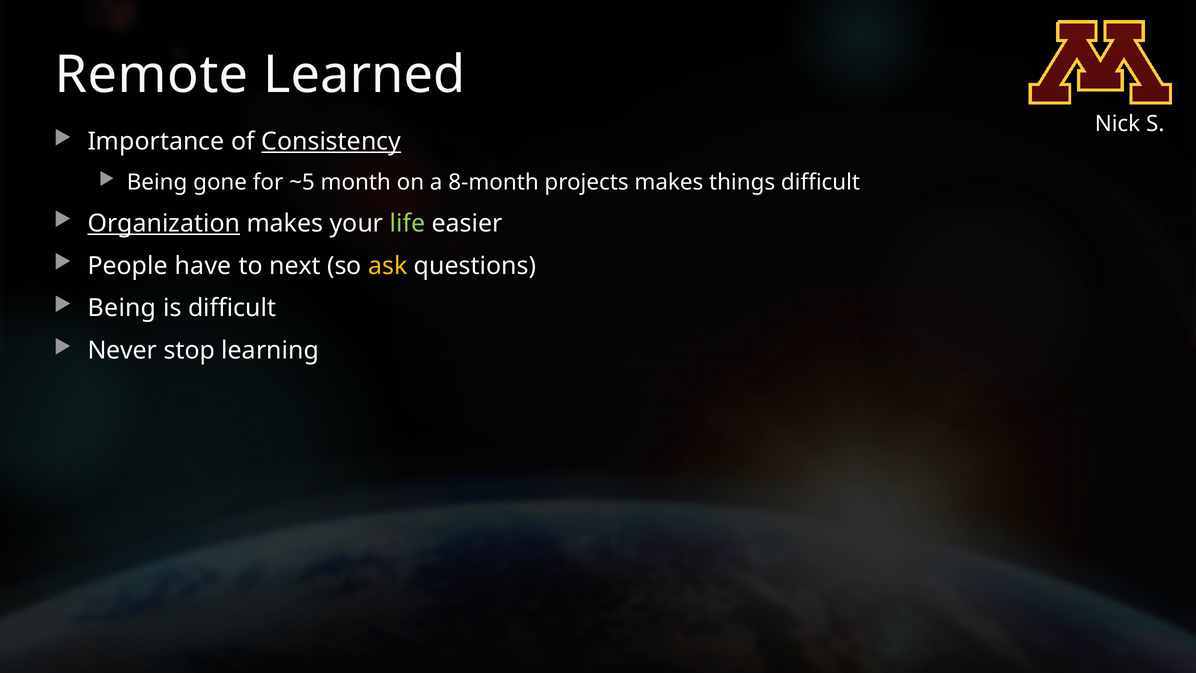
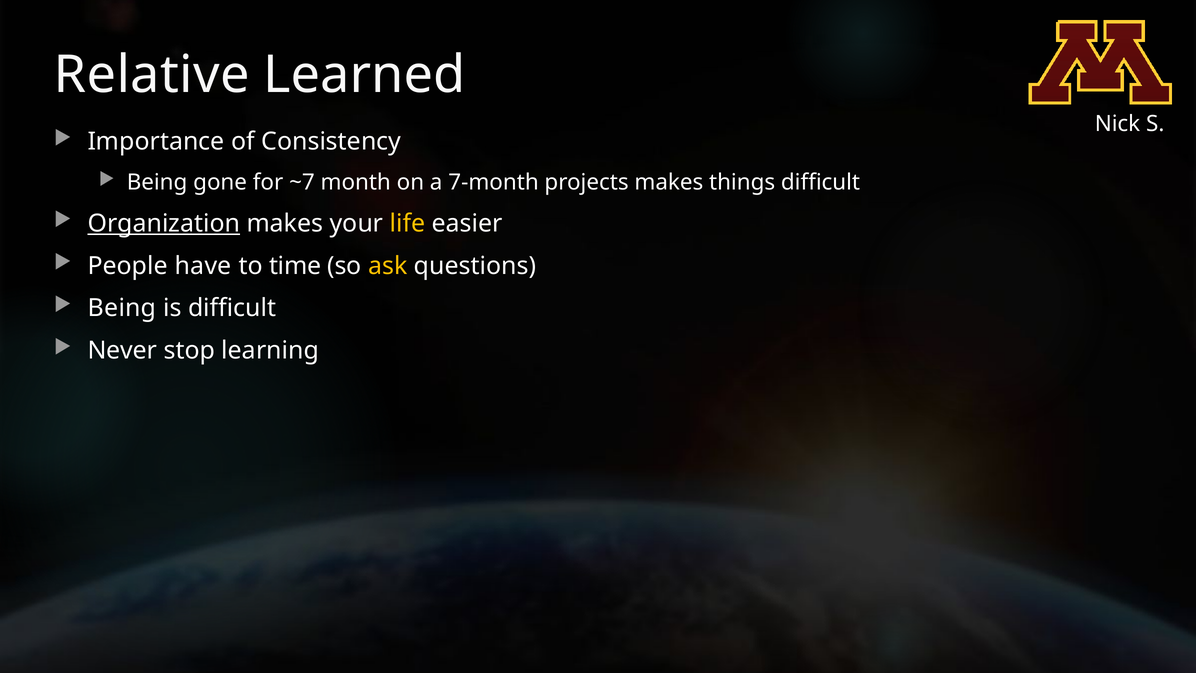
Remote: Remote -> Relative (152, 75)
Consistency underline: present -> none (331, 142)
~5: ~5 -> ~7 (302, 182)
8-month: 8-month -> 7-month (494, 182)
life colour: light green -> yellow (408, 223)
next: next -> time (295, 266)
